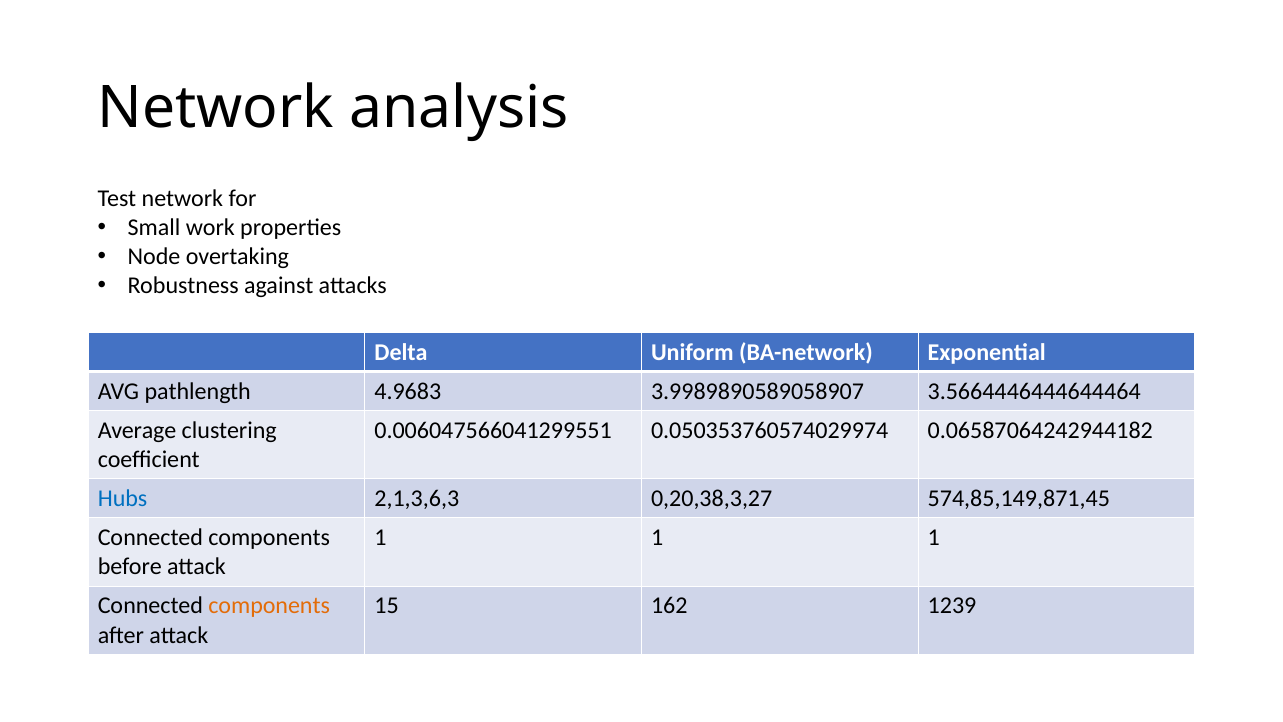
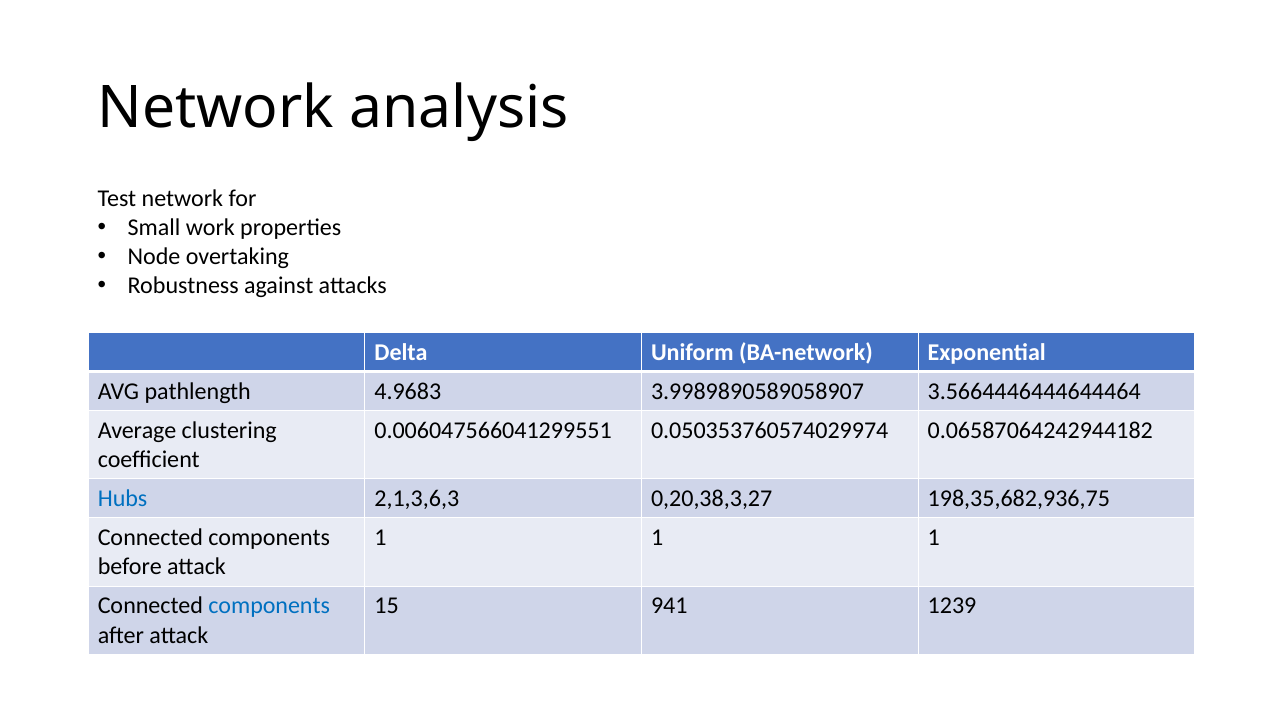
574,85,149,871,45: 574,85,149,871,45 -> 198,35,682,936,75 (1019, 498)
components colour: orange -> blue (269, 606)
162: 162 -> 941 (669, 606)
